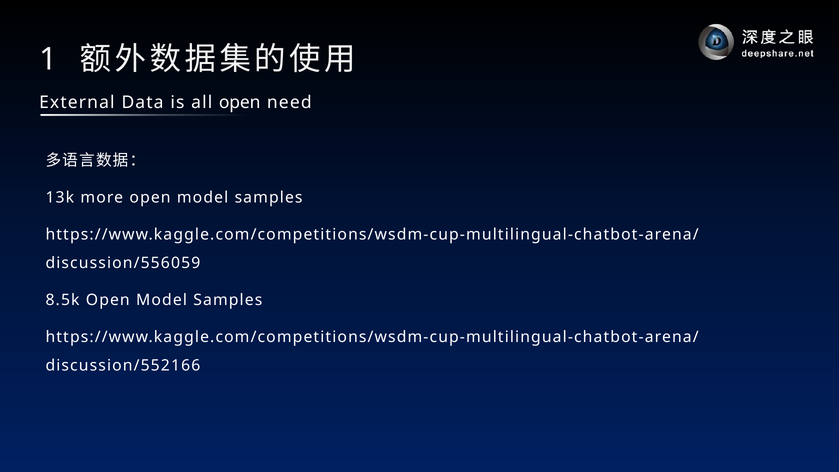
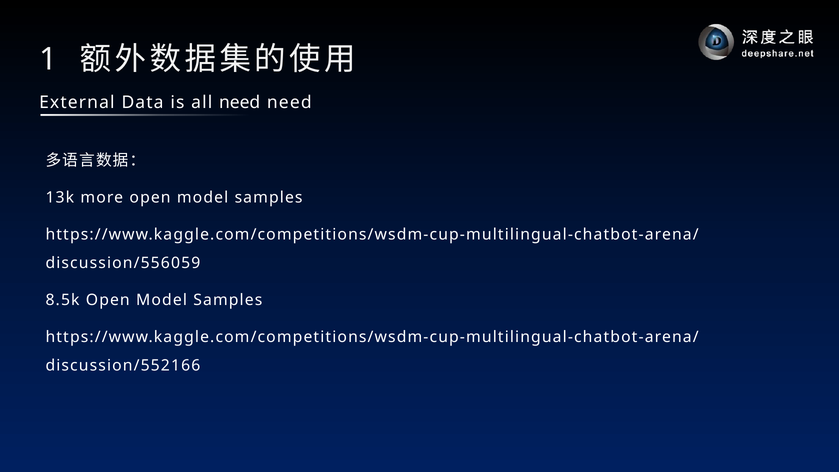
all open: open -> need (240, 103)
